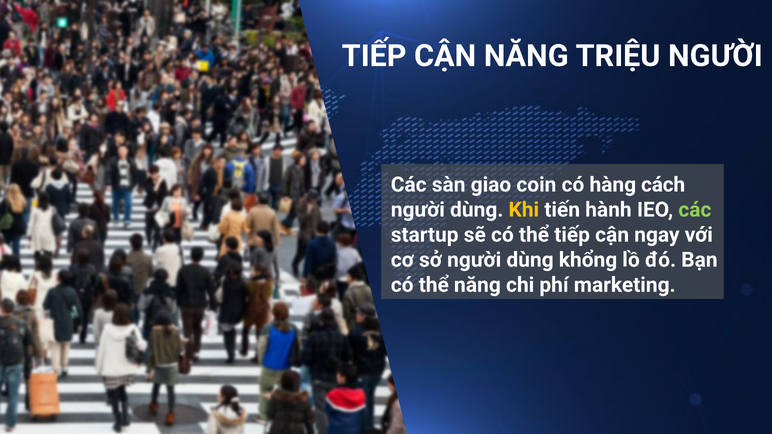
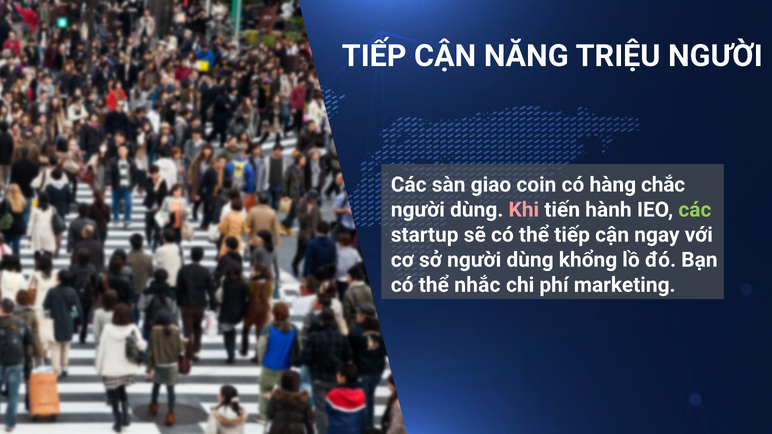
cách: cách -> chắc (663, 185)
Khi colour: yellow -> pink (524, 210)
thể năng: năng -> nhắc (477, 285)
